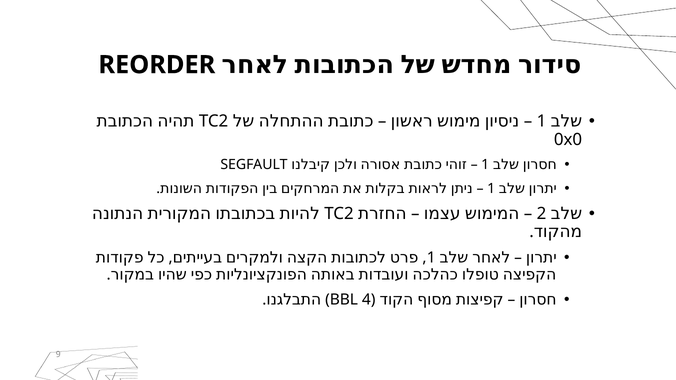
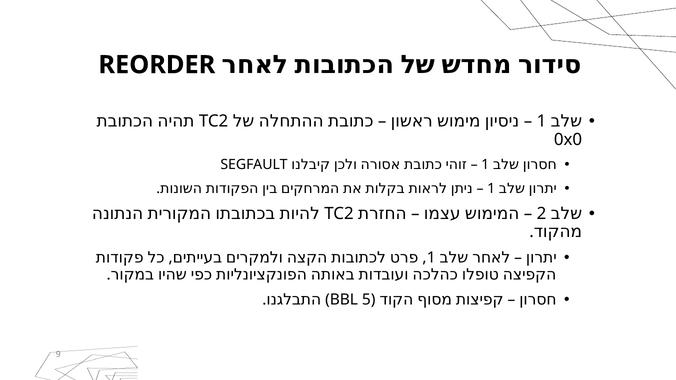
4: 4 -> 5 (366, 300)
